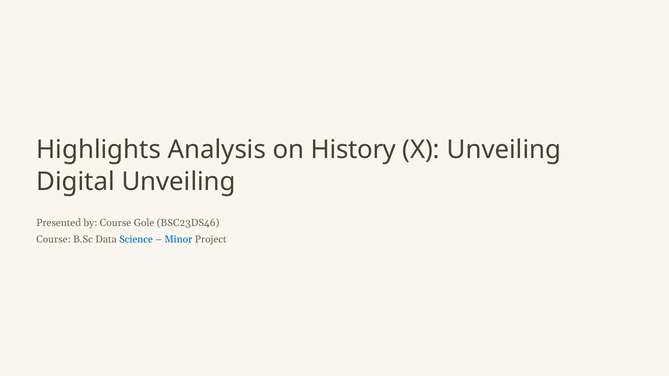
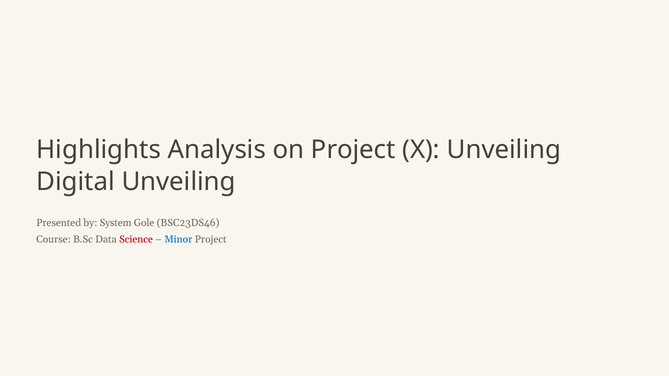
on History: History -> Project (353, 150)
by Course: Course -> System (116, 223)
Science colour: blue -> red (136, 239)
